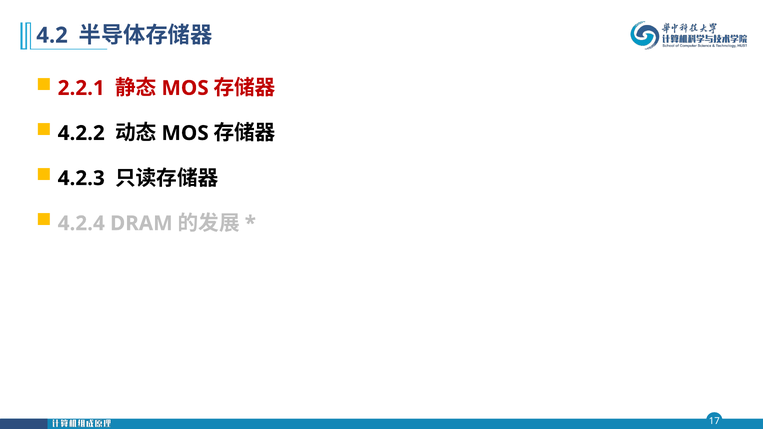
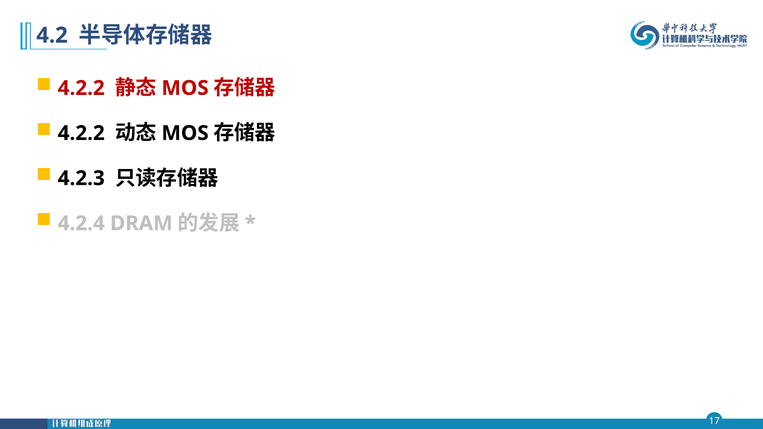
2.2.1: 2.2.1 -> 4.2.2 (81, 88)
